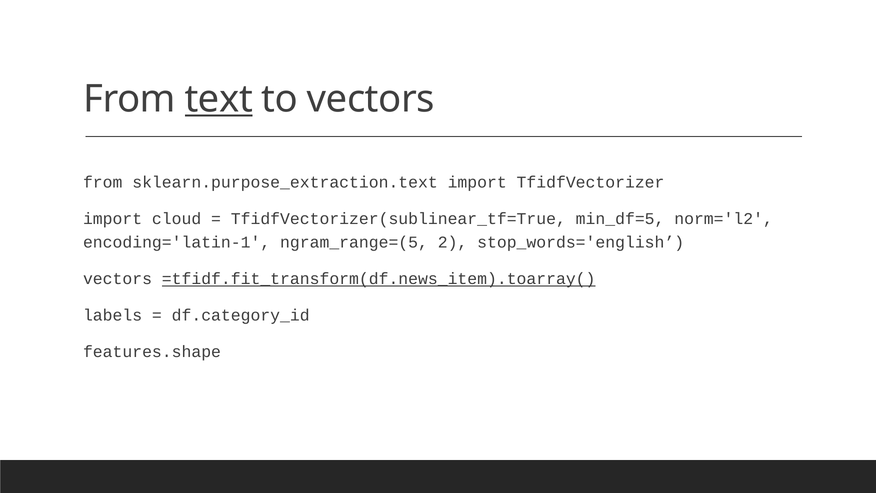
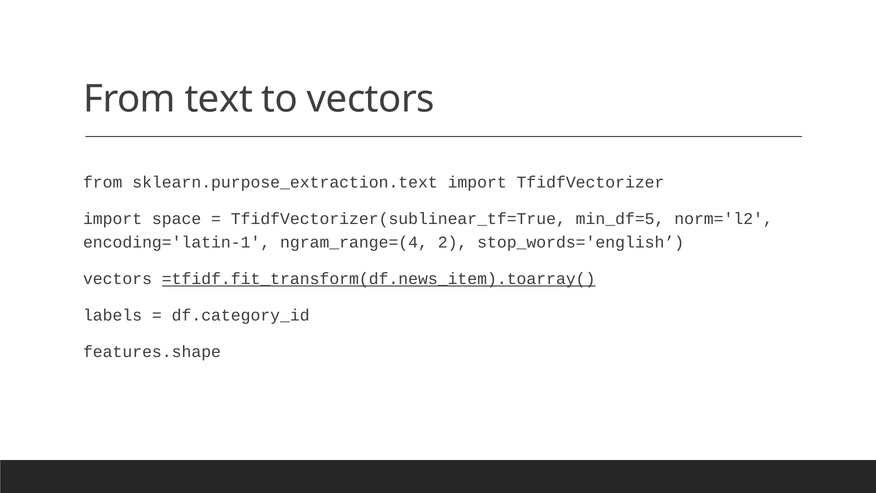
text underline: present -> none (219, 99)
cloud: cloud -> space (177, 219)
ngram_range=(5: ngram_range=(5 -> ngram_range=(4 (354, 242)
